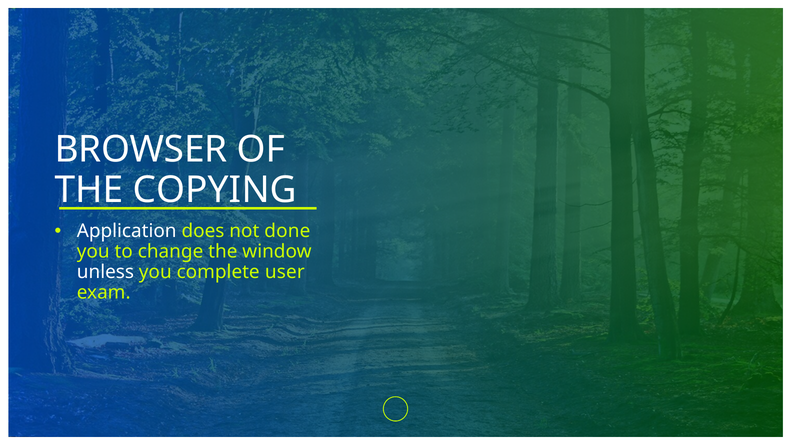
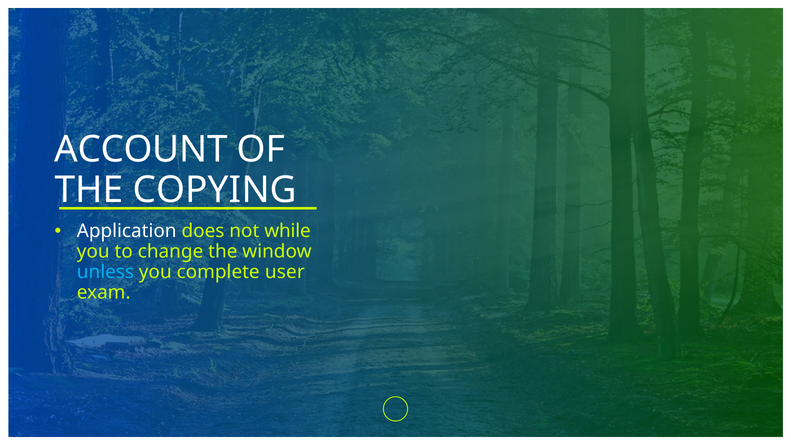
BROWSER: BROWSER -> ACCOUNT (141, 150)
done: done -> while (288, 231)
unless colour: white -> light blue (105, 272)
